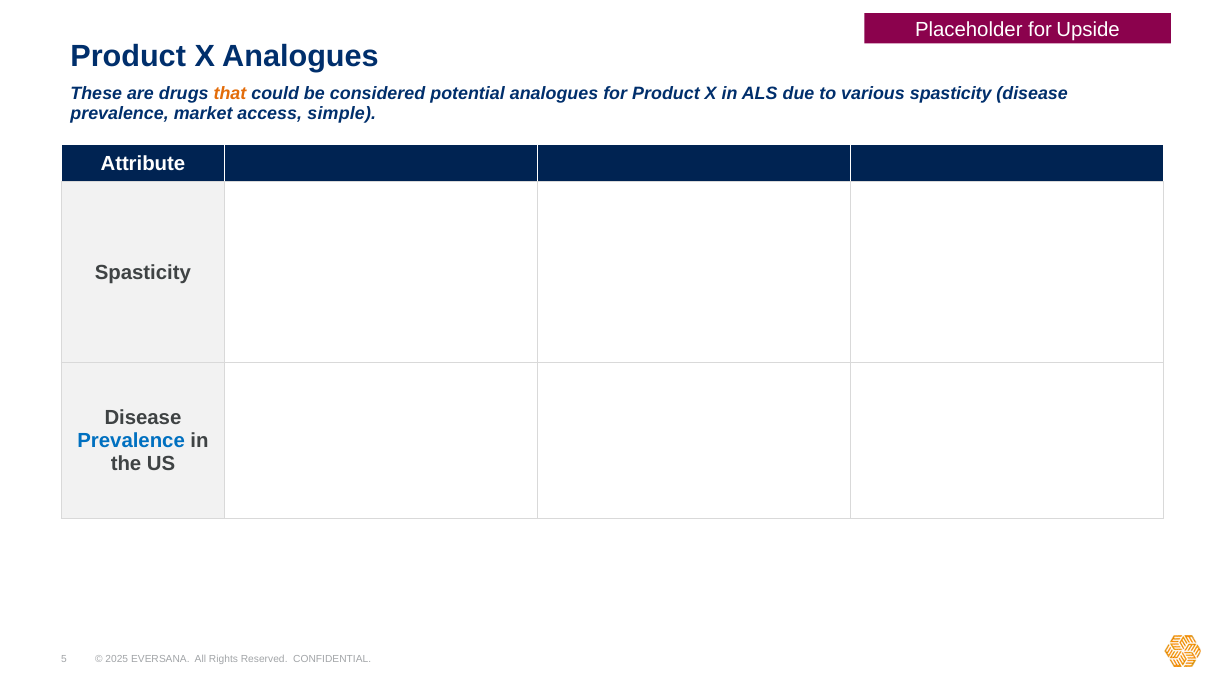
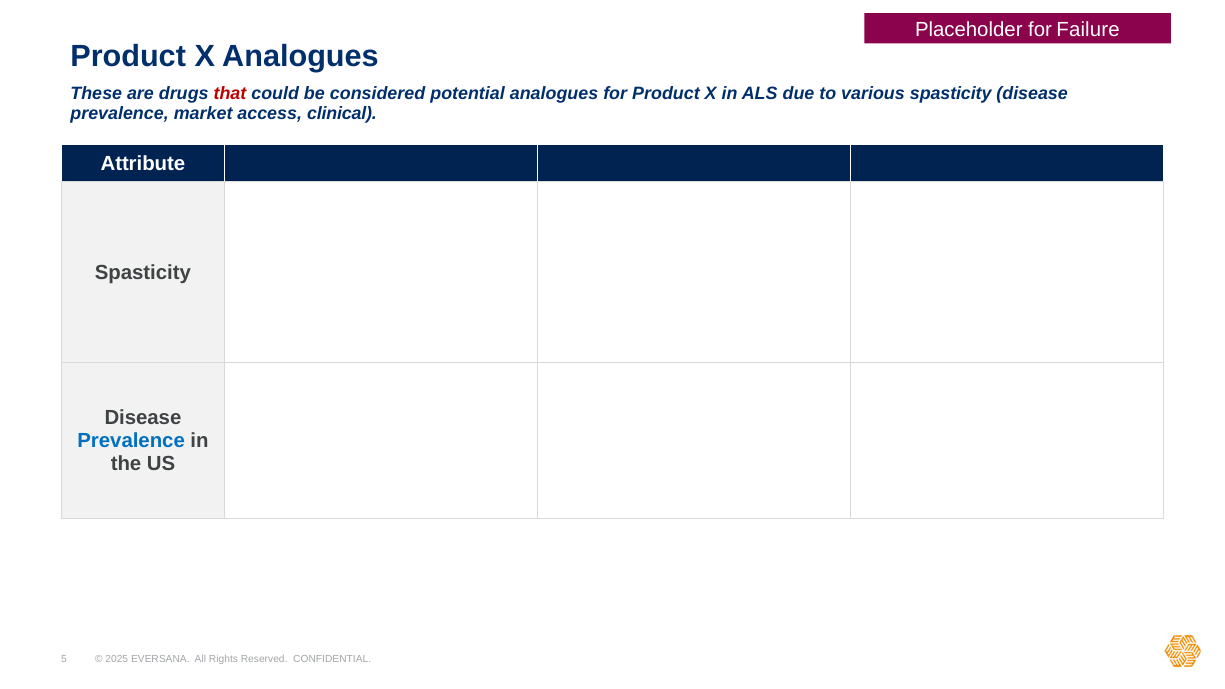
Upside: Upside -> Failure (1088, 30)
that colour: orange -> red (230, 94)
simple: simple -> clinical (342, 113)
